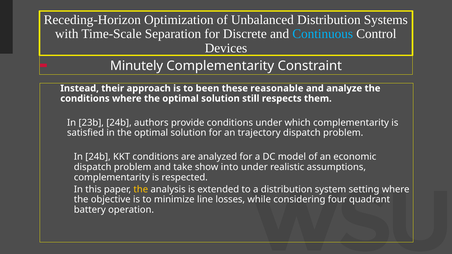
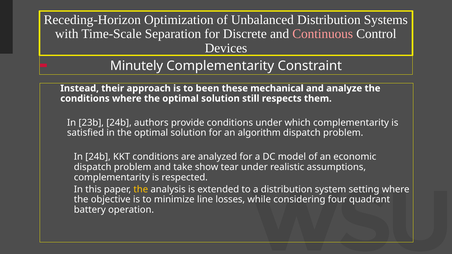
Continuous colour: light blue -> pink (323, 34)
reasonable: reasonable -> mechanical (277, 88)
trajectory: trajectory -> algorithm (259, 133)
into: into -> tear (230, 167)
